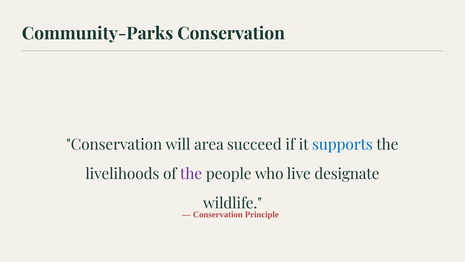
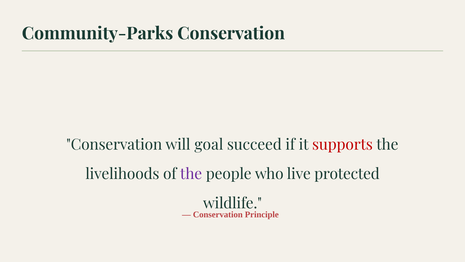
area: area -> goal (209, 145)
supports colour: blue -> red (342, 145)
designate: designate -> protected (347, 174)
